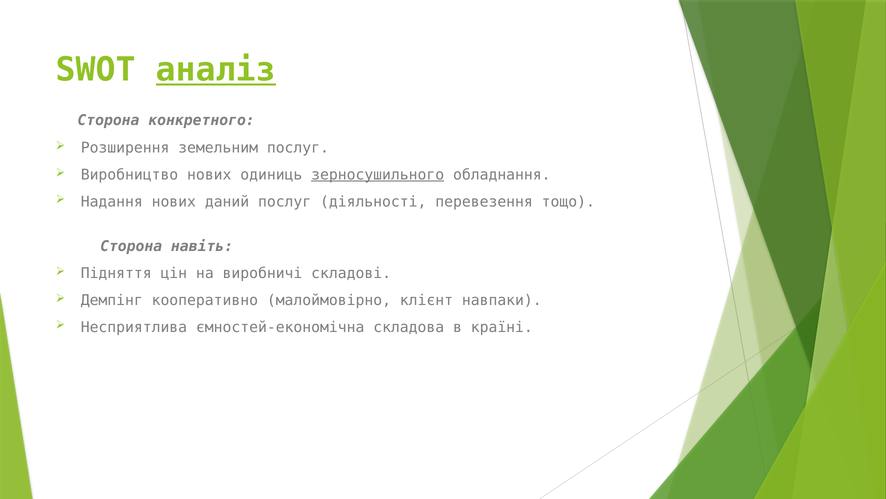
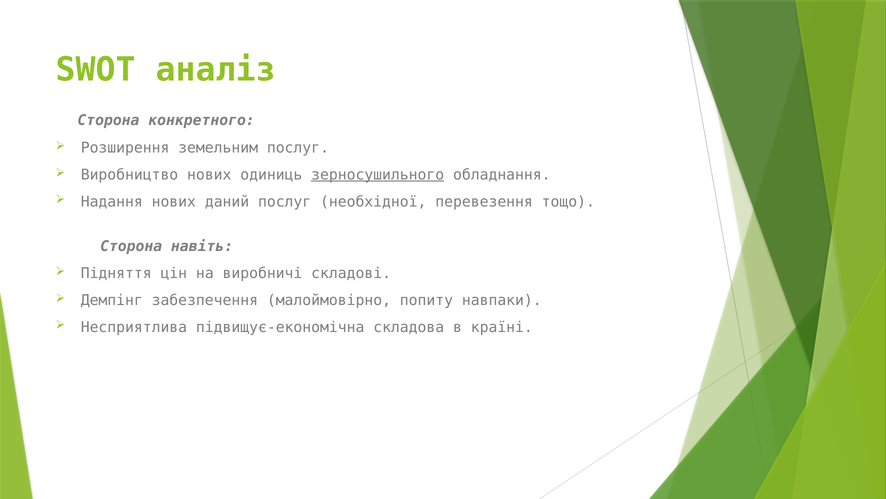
аналіз underline: present -> none (216, 70)
діяльності: діяльності -> необхідної (373, 201)
кооперативно: кооперативно -> забезпечення (205, 300)
клієнт: клієнт -> попиту (426, 300)
ємностей-економічна: ємностей-економічна -> підвищує-економічна (280, 327)
